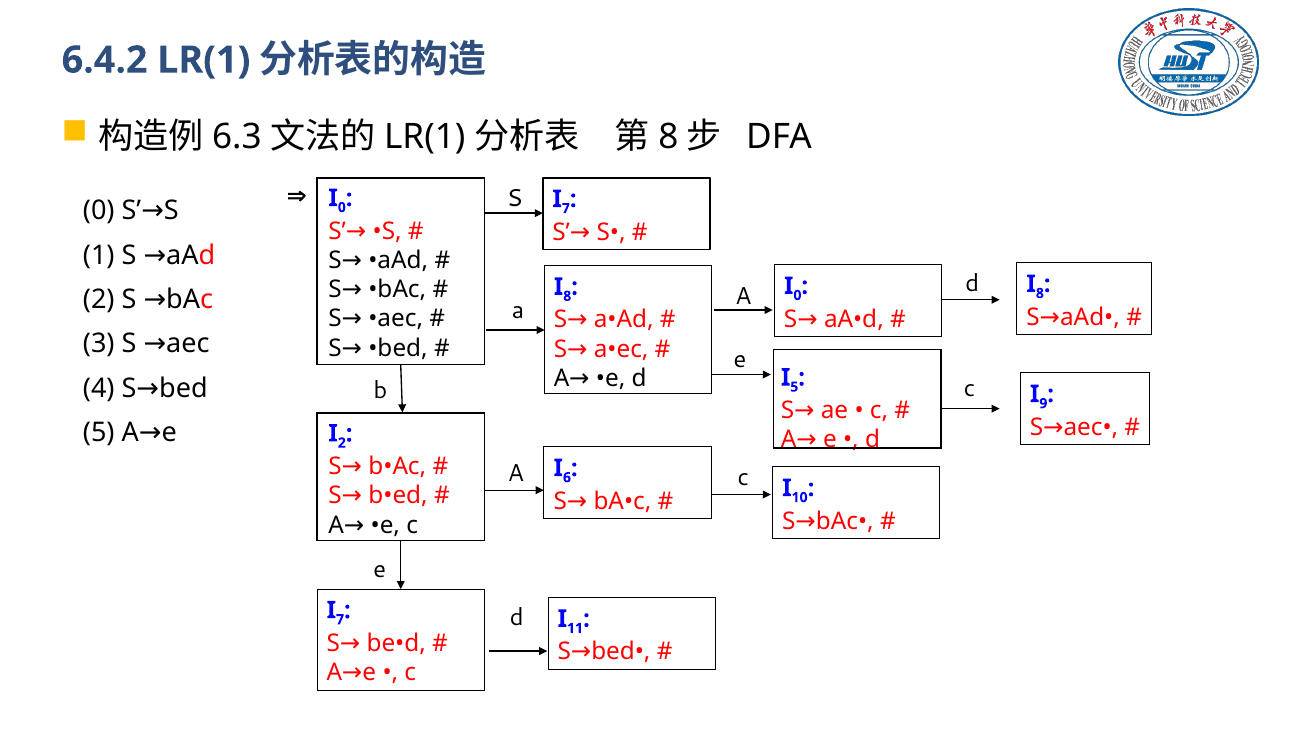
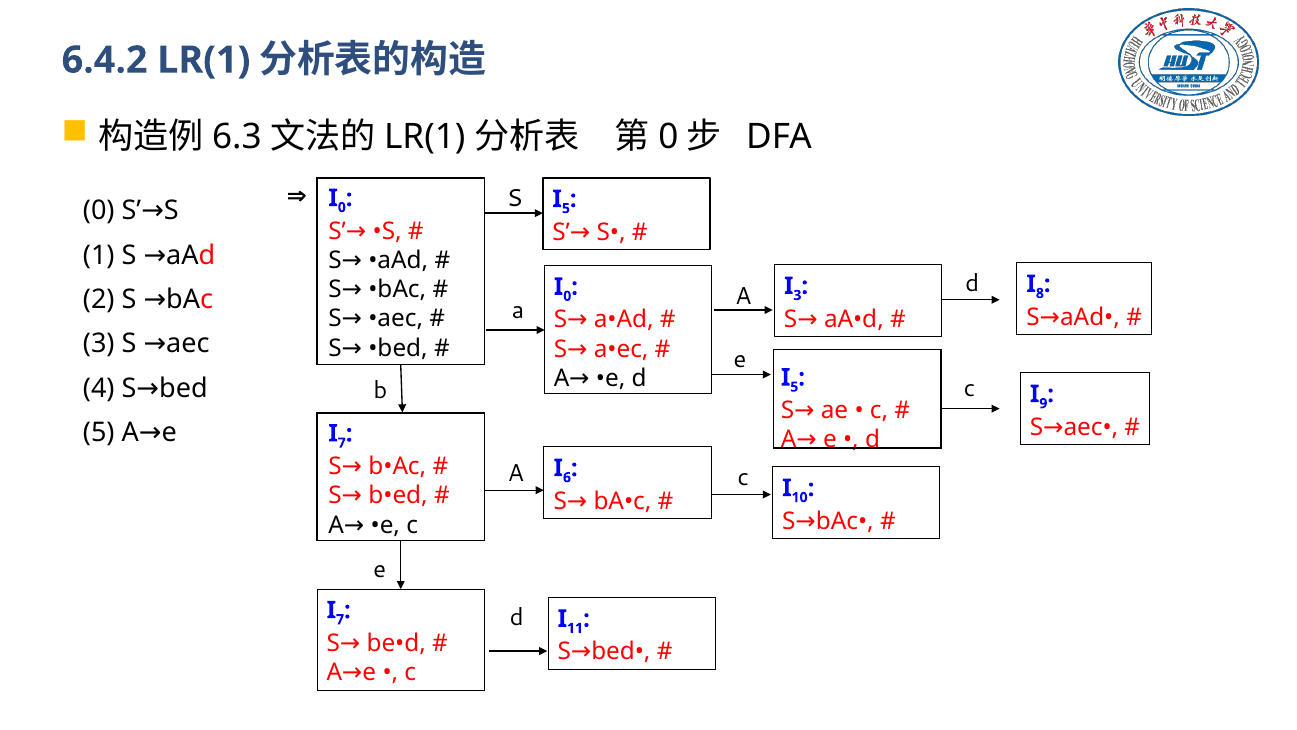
8: 8 -> 0 (668, 137)
7: 7 -> 5 (566, 208)
0: 0 -> 3 (797, 295)
8: 8 -> 0 (567, 296)
2: 2 -> 7 (342, 443)
